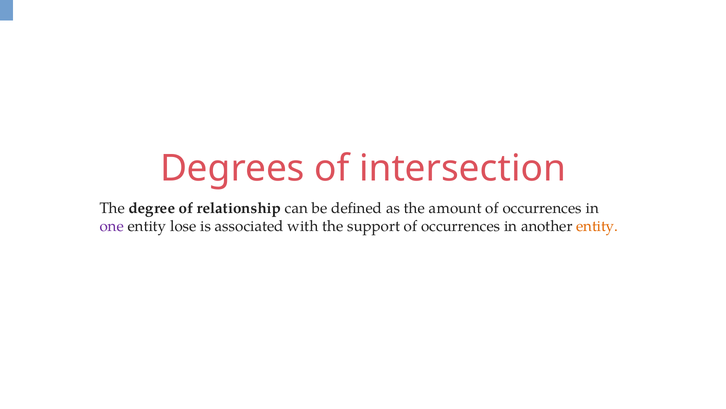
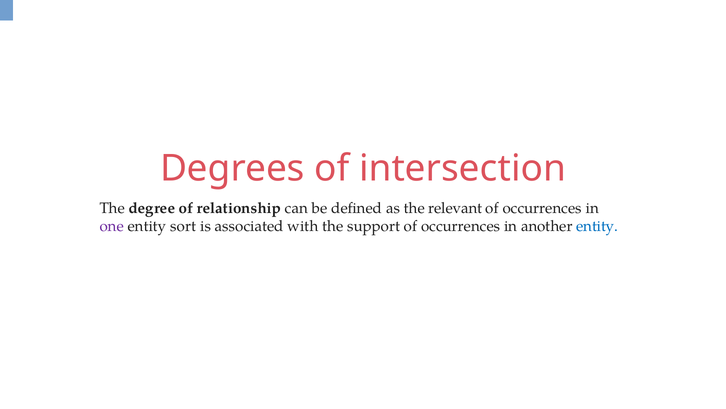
amount: amount -> relevant (455, 208)
lose: lose -> sort (183, 226)
entity colour: orange -> blue (597, 226)
